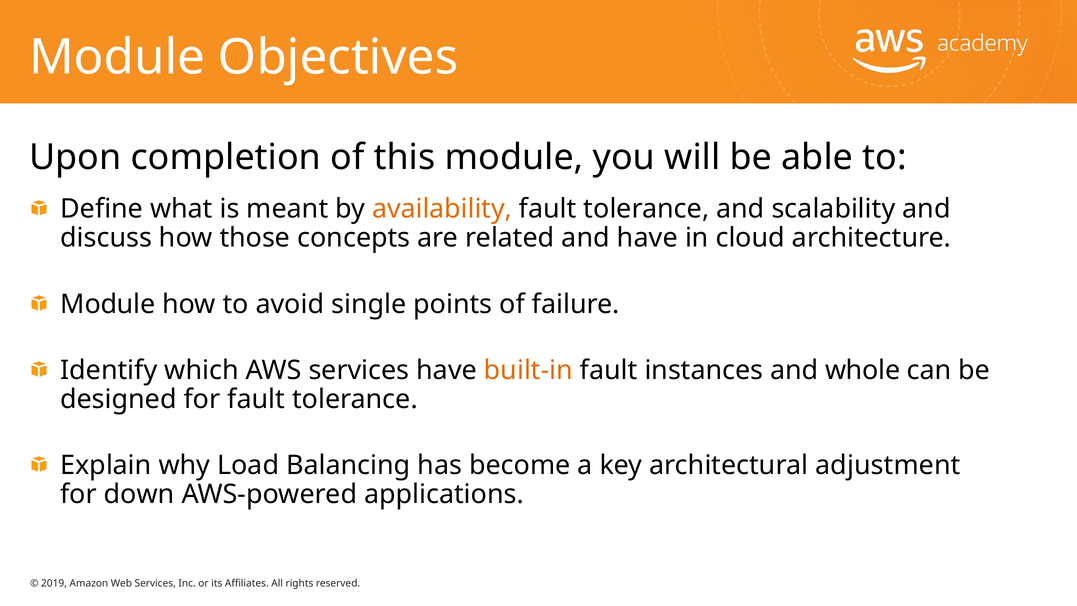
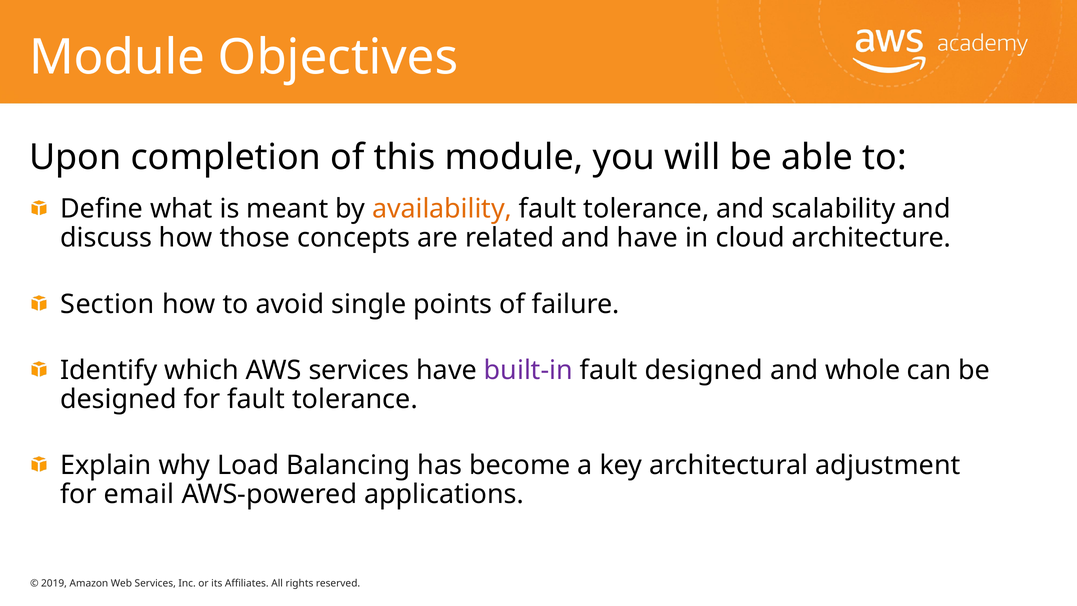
Module: Module -> Section (108, 304)
built-in colour: orange -> purple (528, 370)
fault instances: instances -> designed (704, 370)
down: down -> email (139, 494)
